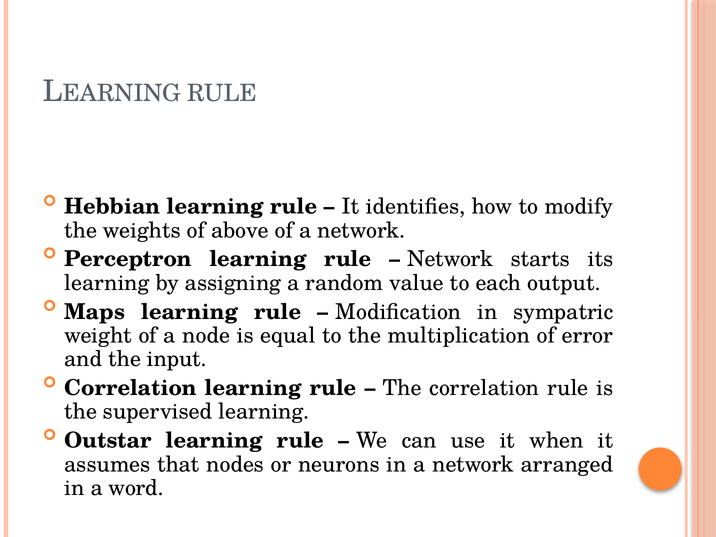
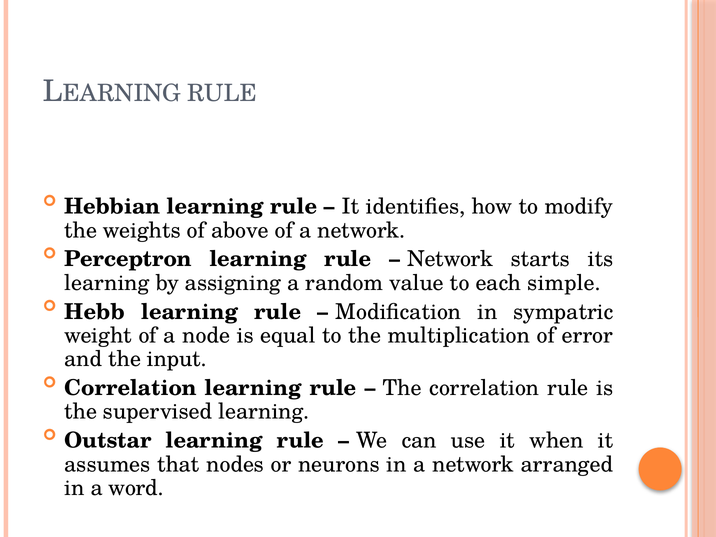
output: output -> simple (564, 283)
Maps: Maps -> Hebb (95, 312)
